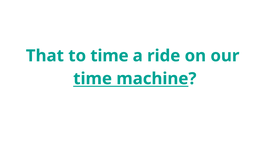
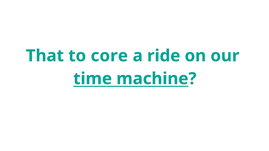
to time: time -> core (109, 56)
